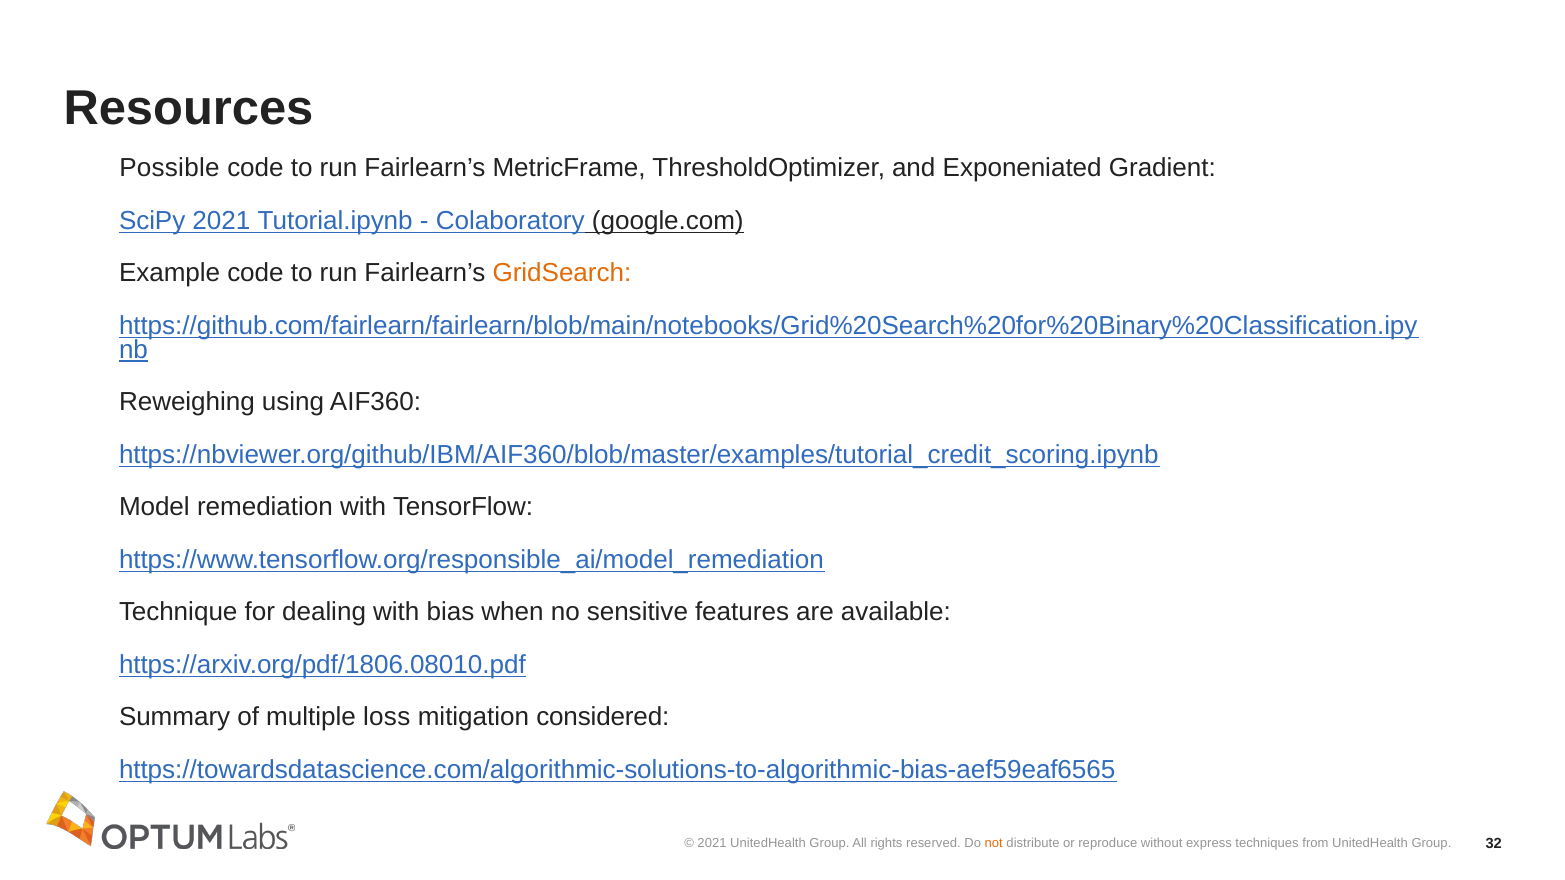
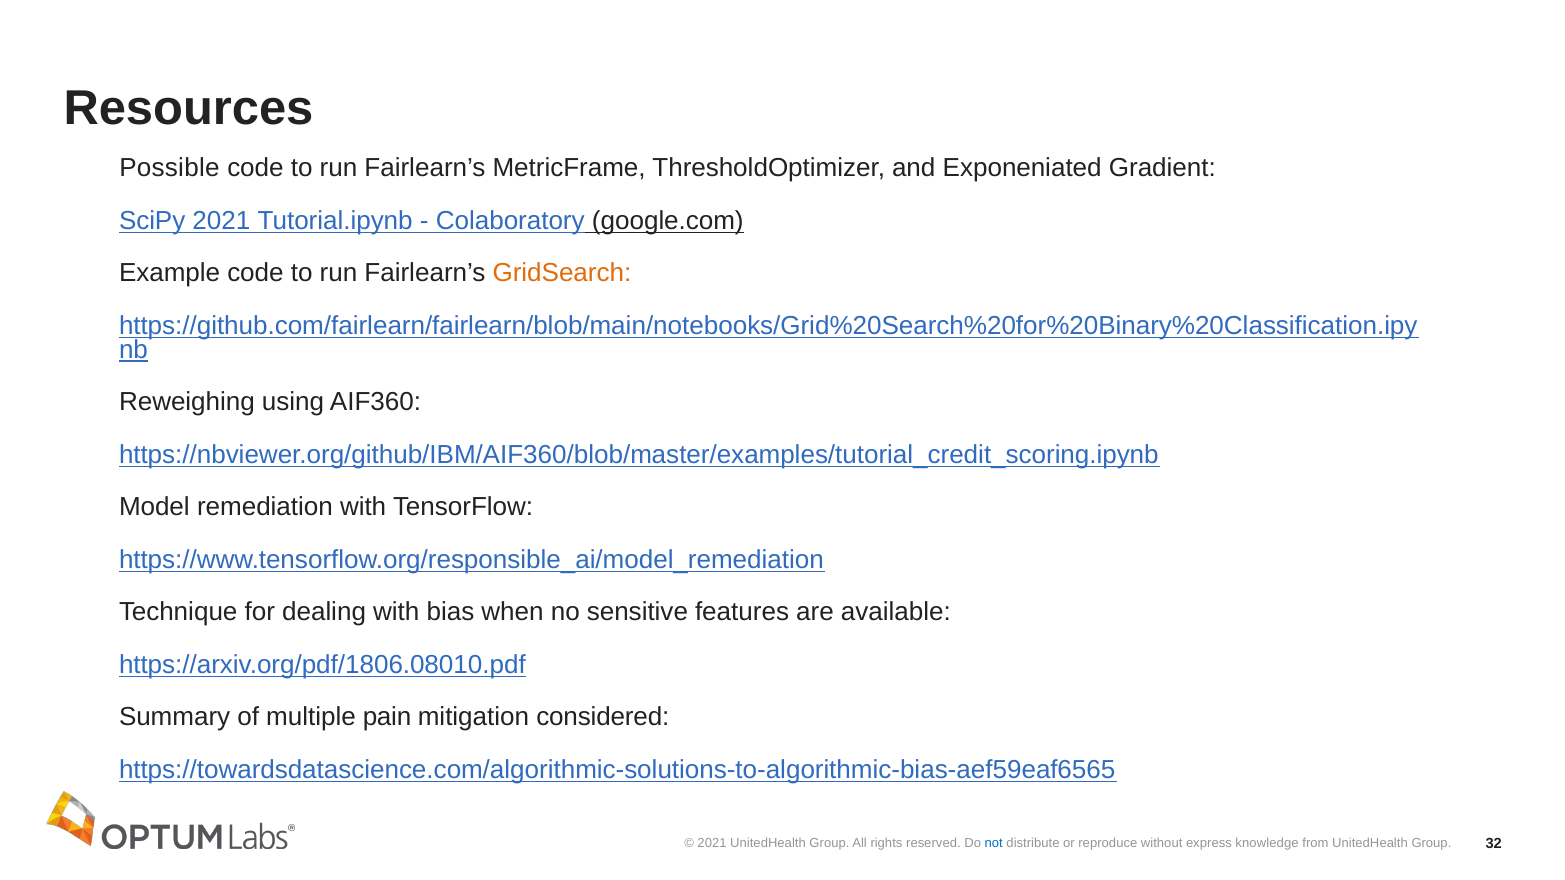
loss: loss -> pain (387, 718)
not colour: orange -> blue (994, 843)
techniques: techniques -> knowledge (1267, 843)
